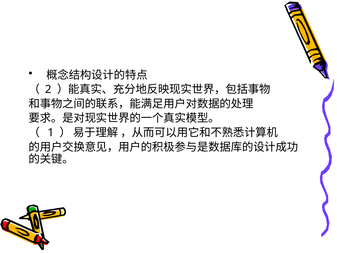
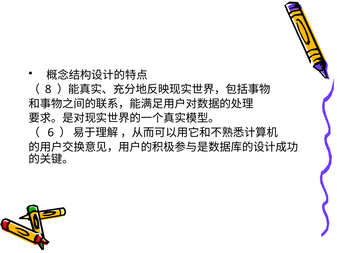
2: 2 -> 8 (48, 89)
1: 1 -> 6 (51, 133)
